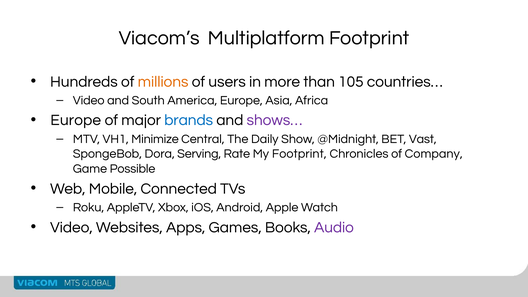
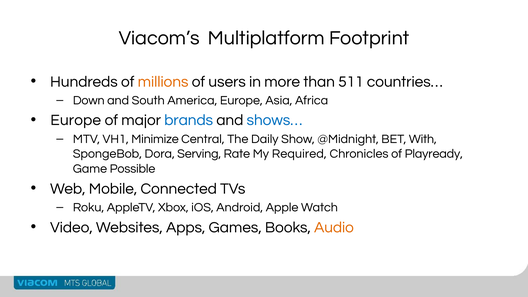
105: 105 -> 511 (351, 82)
Video: Video -> Down (89, 100)
shows… colour: purple -> blue (274, 120)
Vast: Vast -> With (423, 139)
My Footprint: Footprint -> Required (299, 154)
Company: Company -> Playready (434, 154)
Audio colour: purple -> orange (334, 227)
